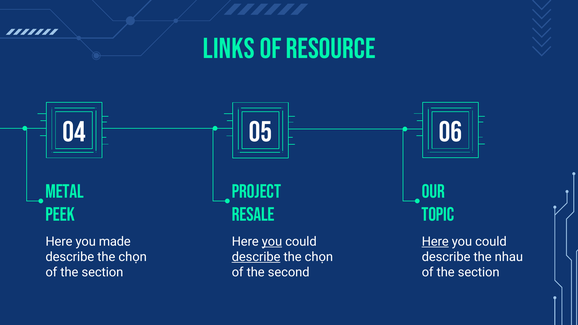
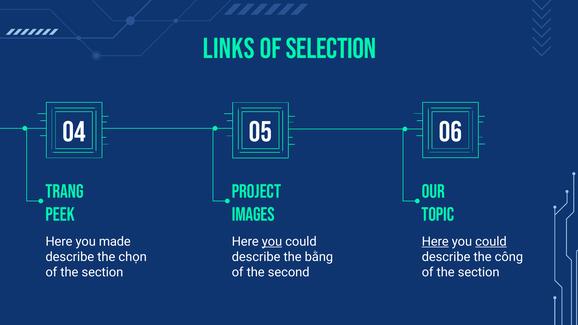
RESOURCE: RESOURCE -> SELECTION (331, 49)
METAL: METAL -> TRANG (65, 191)
RESALE: RESALE -> IMAGES (253, 215)
could underline: none -> present (491, 242)
describe underline: present -> none (256, 257)
chọn: chọn -> bằng (319, 257)
nhau: nhau -> công (509, 257)
